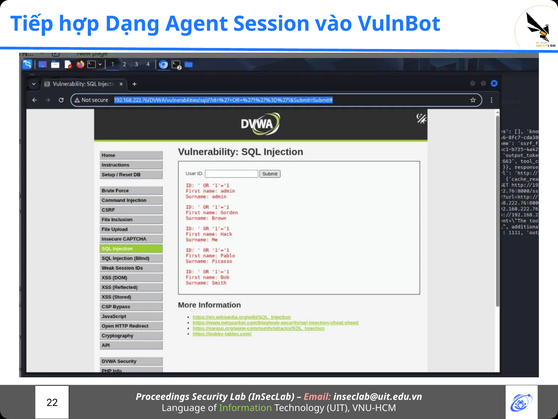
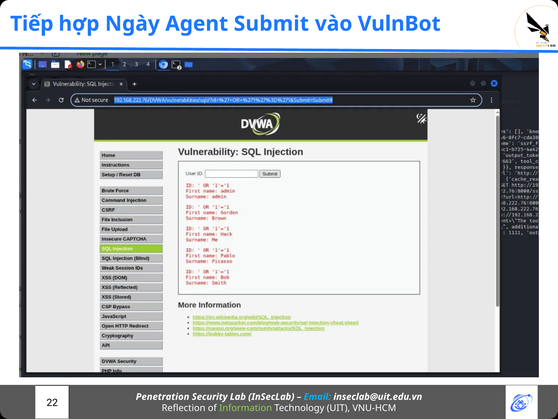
Dạng: Dạng -> Ngày (132, 24)
Session: Session -> Submit (271, 24)
Proceedings: Proceedings -> Penetration (163, 396)
Email colour: pink -> light blue (317, 396)
Language: Language -> Reflection (184, 408)
